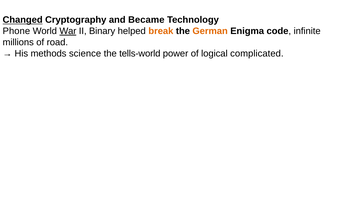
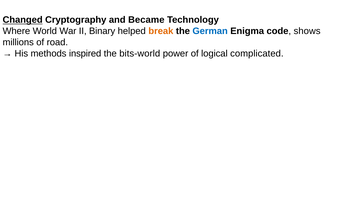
Phone: Phone -> Where (16, 31)
War underline: present -> none (68, 31)
German colour: orange -> blue (210, 31)
infinite: infinite -> shows (307, 31)
science: science -> inspired (85, 54)
tells-world: tells-world -> bits-world (140, 54)
